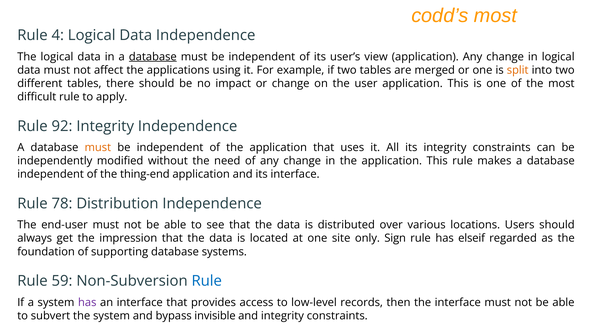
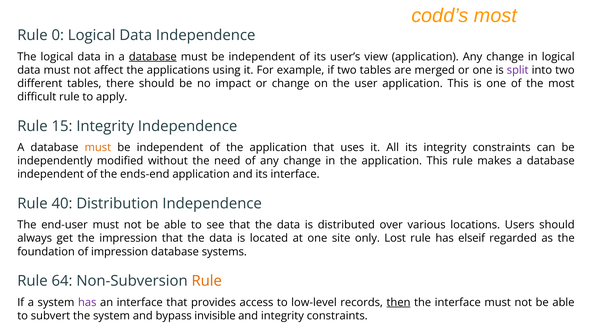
4: 4 -> 0 (58, 35)
split colour: orange -> purple (518, 70)
92: 92 -> 15 (62, 126)
thing-end: thing-end -> ends-end (145, 174)
78: 78 -> 40 (62, 204)
Sign: Sign -> Lost (395, 238)
of supporting: supporting -> impression (120, 252)
59: 59 -> 64 (62, 281)
Rule colour: blue -> orange (207, 281)
then underline: none -> present (398, 303)
